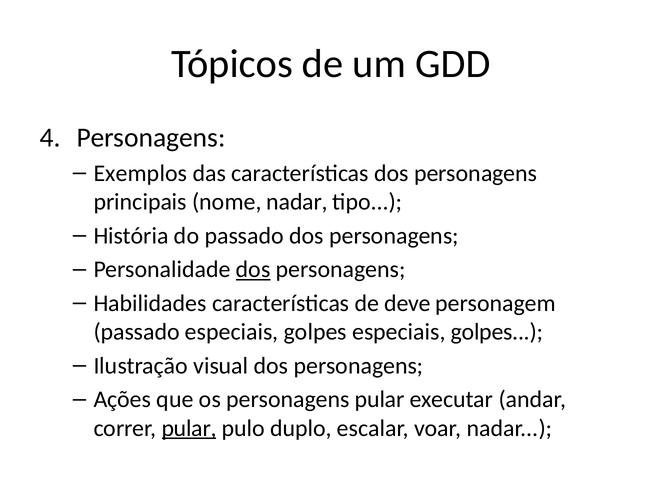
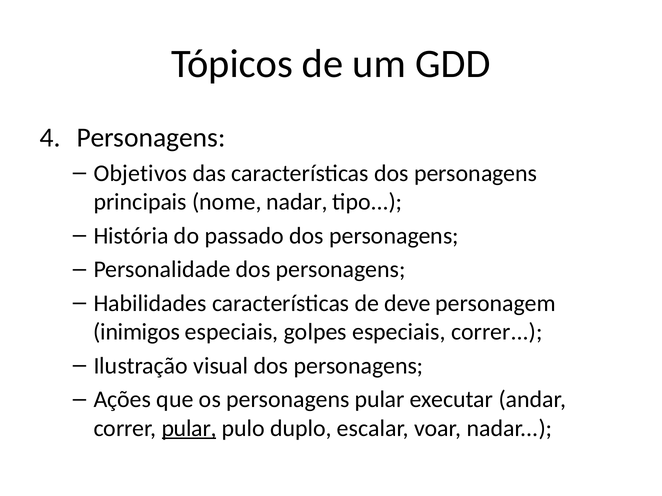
Exemplos: Exemplos -> Objetivos (140, 173)
dos underline: present -> none (253, 270)
passado: passado -> inimigos (137, 332)
golpes especiais golpes: golpes -> correr (497, 332)
